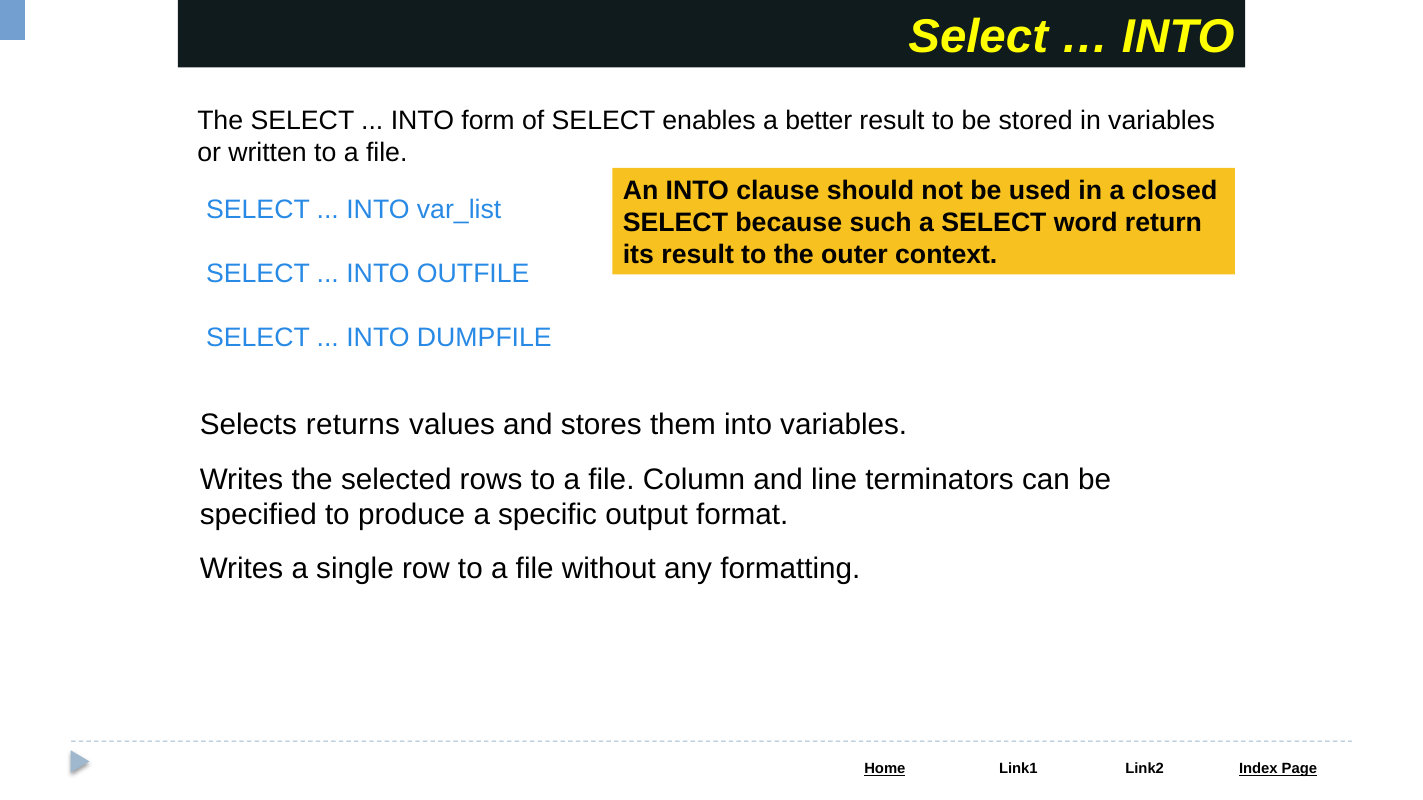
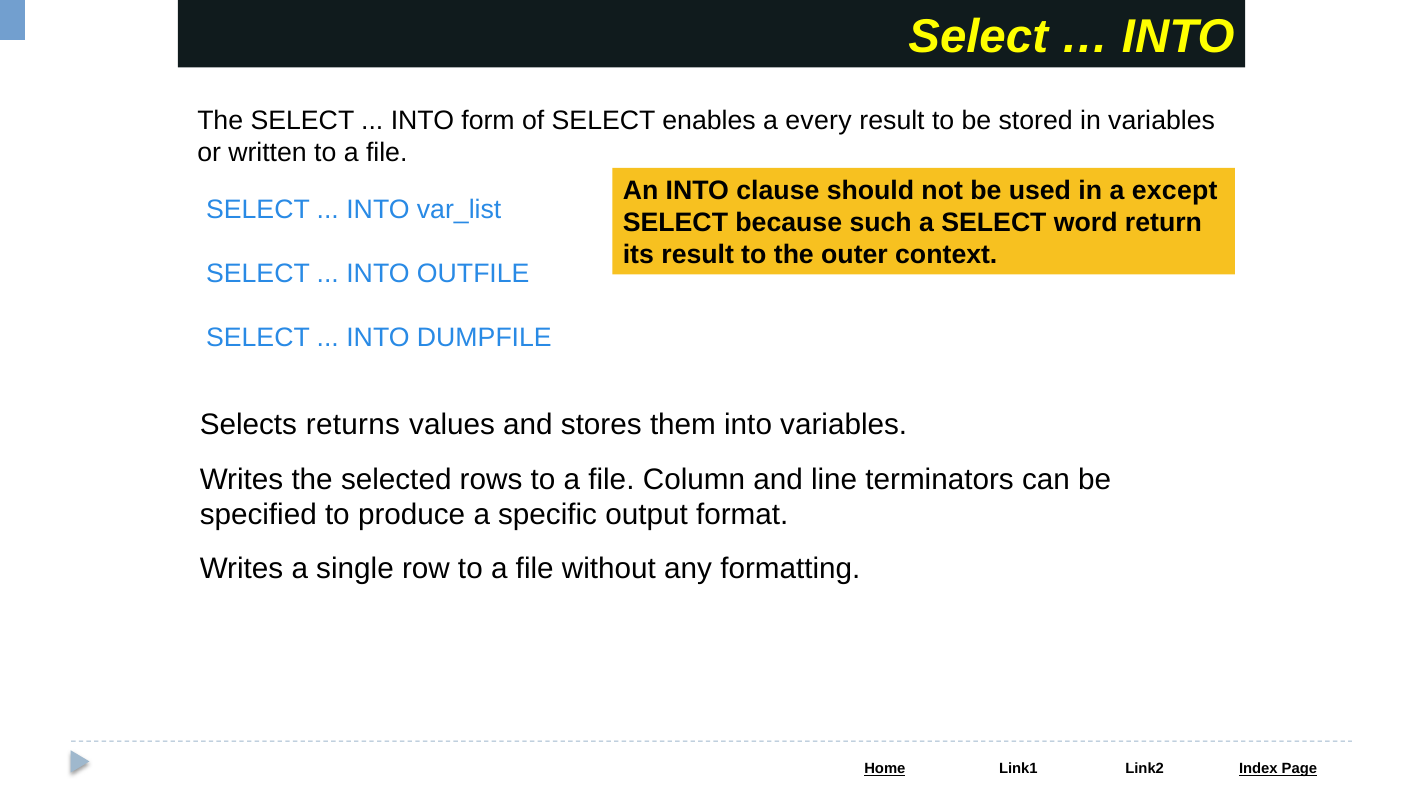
better: better -> every (818, 121)
closed: closed -> except (1175, 191)
